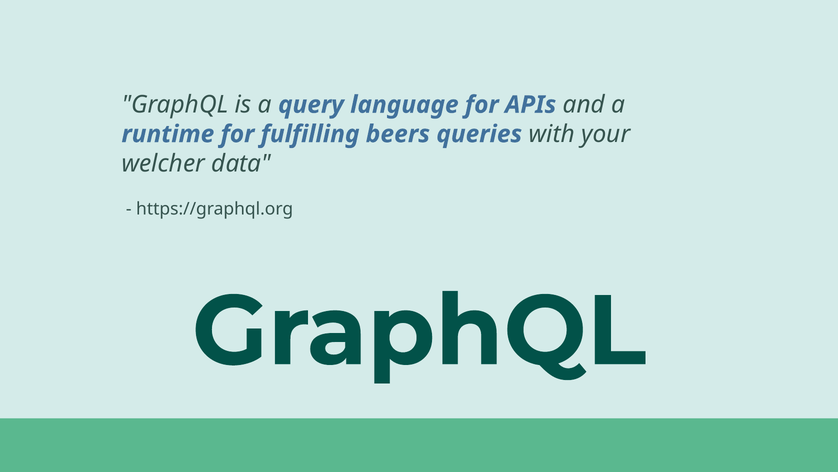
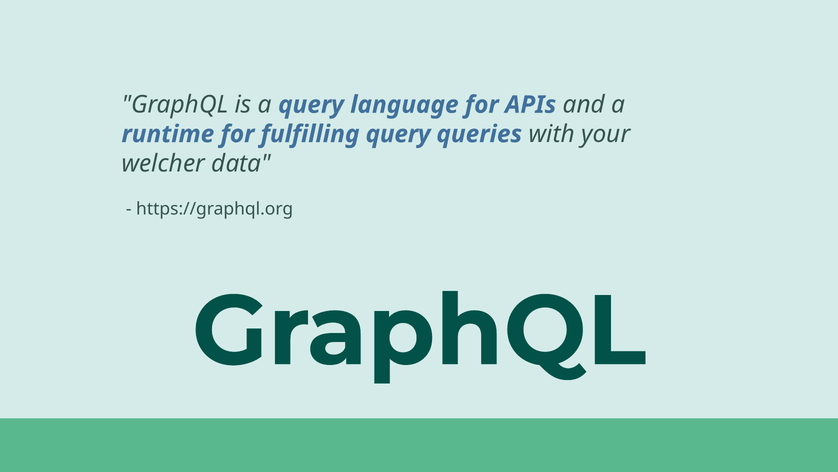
fulfilling beers: beers -> query (398, 134)
